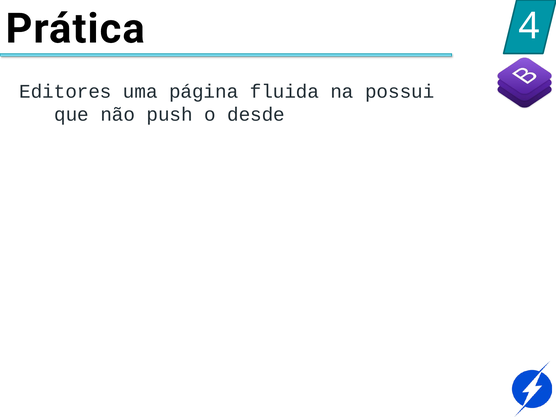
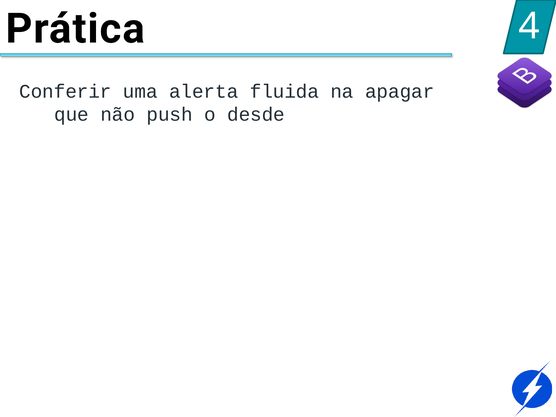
Editores: Editores -> Conferir (65, 91)
página: página -> alerta (204, 91)
possui: possui -> apagar (400, 91)
